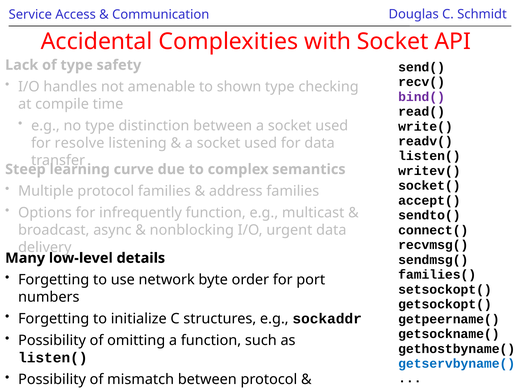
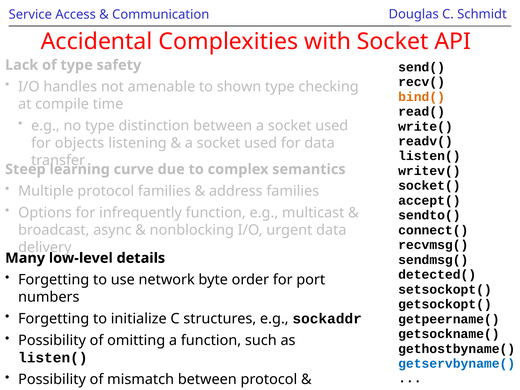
bind( colour: purple -> orange (422, 97)
resolve: resolve -> objects (80, 143)
families(: families( -> detected( (437, 275)
